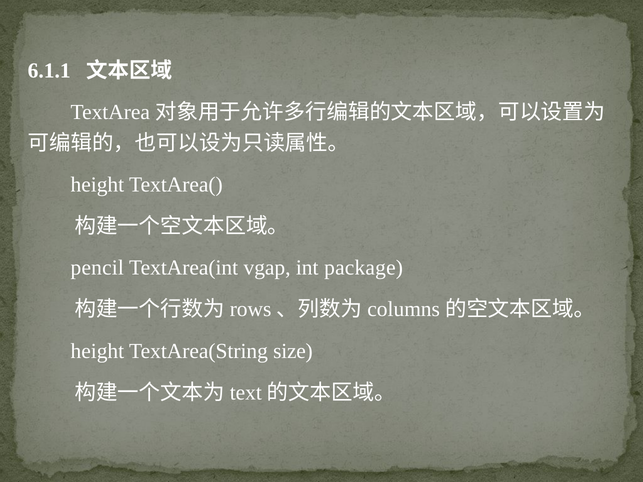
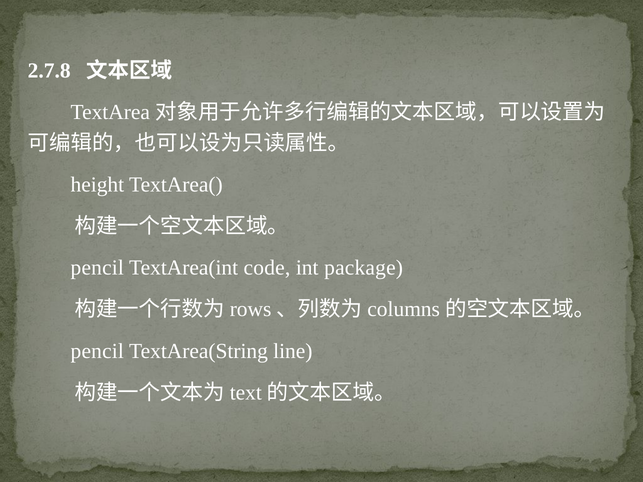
6.1.1: 6.1.1 -> 2.7.8 (49, 71)
vgap: vgap -> code (267, 268)
height: height -> pencil (97, 351)
size: size -> line (293, 351)
